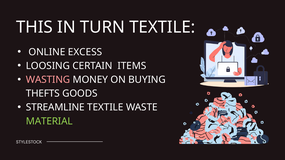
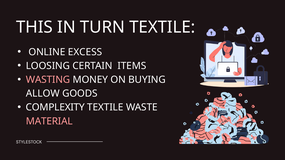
THEFTS: THEFTS -> ALLOW (43, 94)
STREAMLINE: STREAMLINE -> COMPLEXITY (55, 108)
MATERIAL colour: light green -> pink (49, 121)
